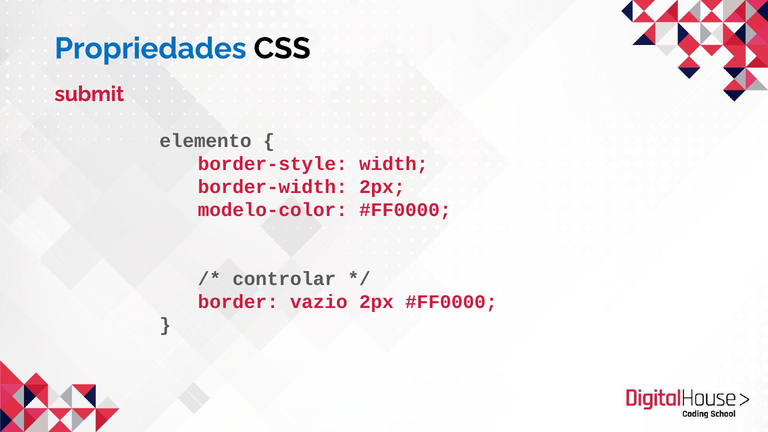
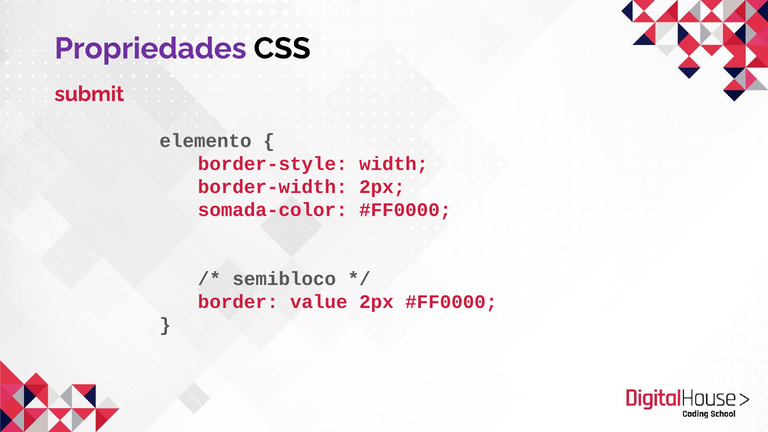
Propriedades colour: blue -> purple (150, 49)
modelo-color: modelo-color -> somada-color (273, 210)
controlar: controlar -> semibloco (284, 279)
vazio: vazio -> value (319, 302)
